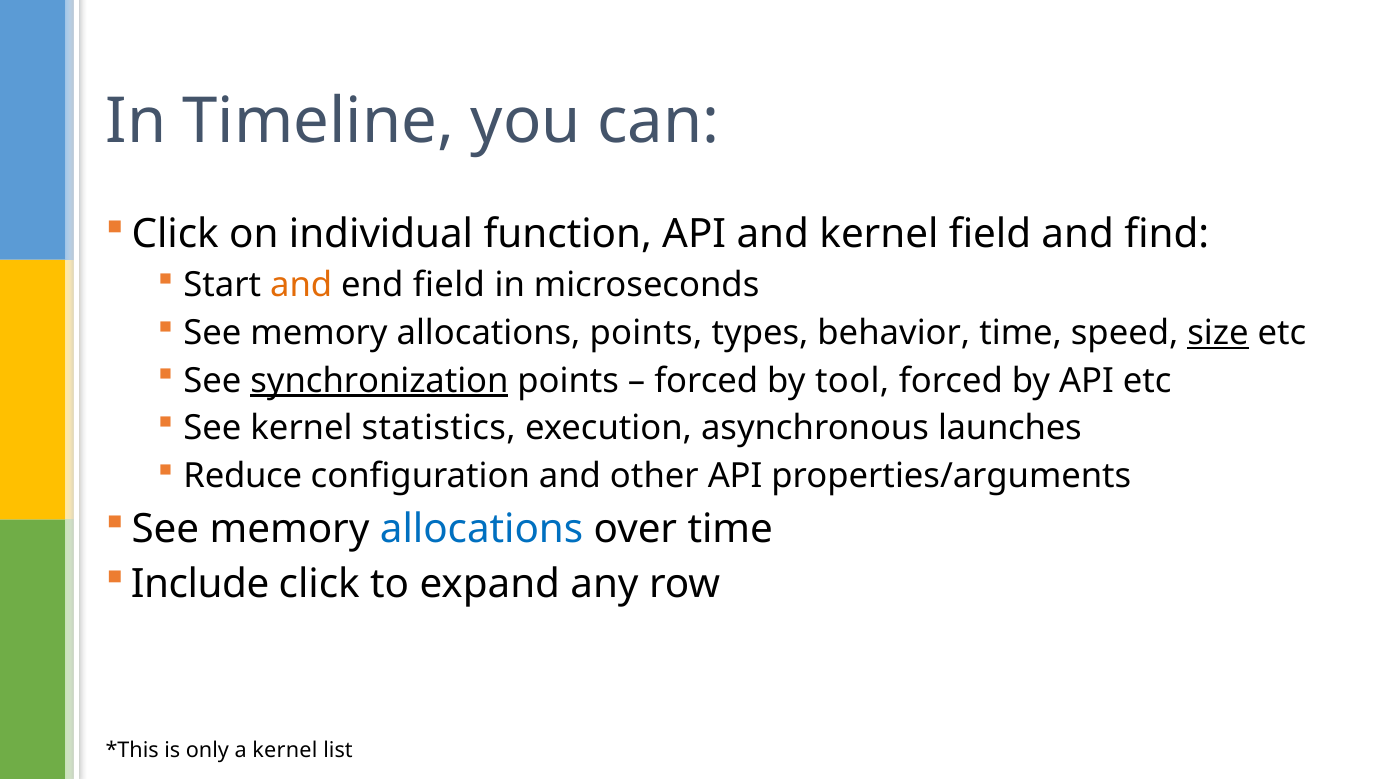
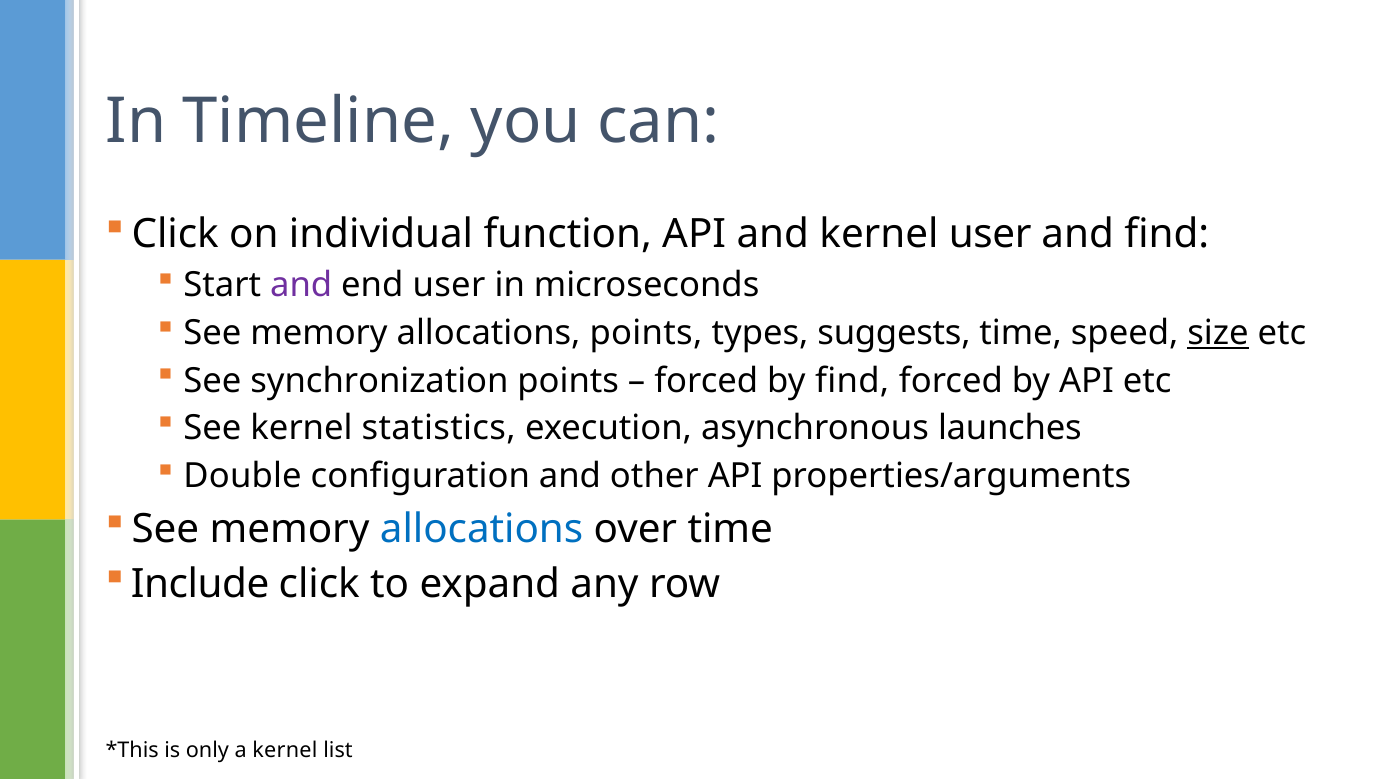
kernel field: field -> user (990, 234)
and colour: orange -> purple (301, 285)
end field: field -> user (449, 285)
behavior: behavior -> suggests (894, 333)
synchronization underline: present -> none (379, 381)
by tool: tool -> find (852, 381)
Reduce: Reduce -> Double (243, 476)
